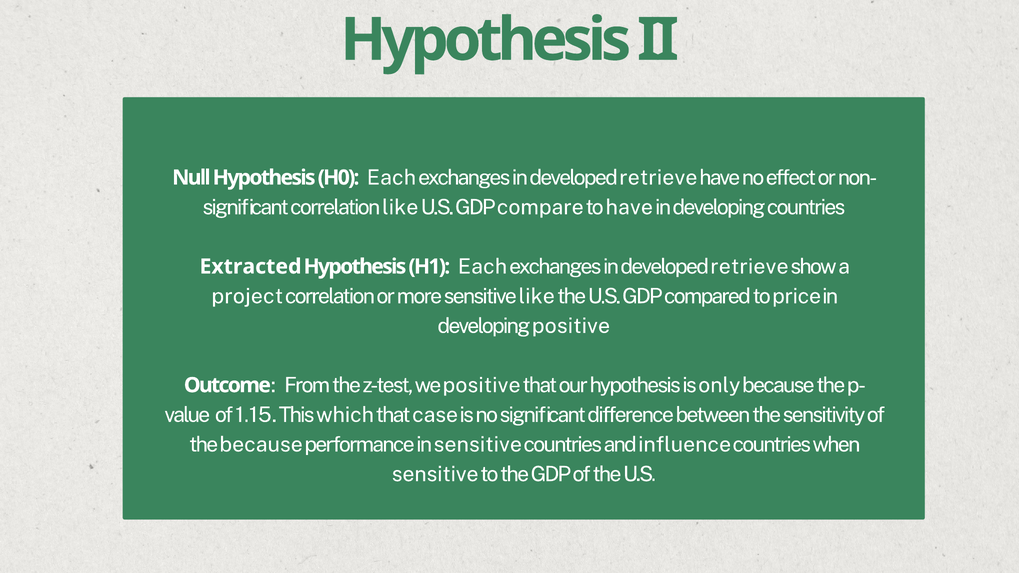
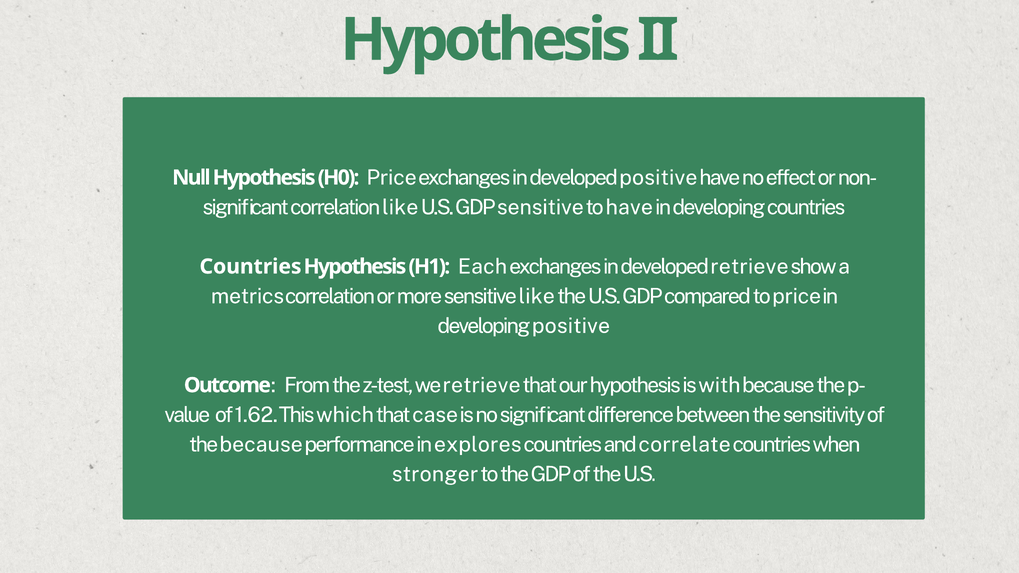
H0 Each: Each -> Price (392, 178)
retrieve: retrieve -> positive (658, 178)
GDP compare: compare -> sensitive (540, 207)
Extracted: Extracted -> Countries (251, 267)
project: project -> metrics (247, 296)
we positive: positive -> retrieve (482, 385)
only: only -> with (719, 385)
1.15: 1.15 -> 1.62 (256, 415)
in sensitive: sensitive -> explores (478, 445)
influence: influence -> correlate (685, 445)
sensitive: sensitive -> stronger (435, 474)
